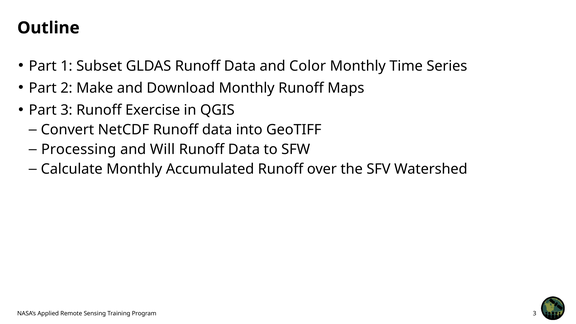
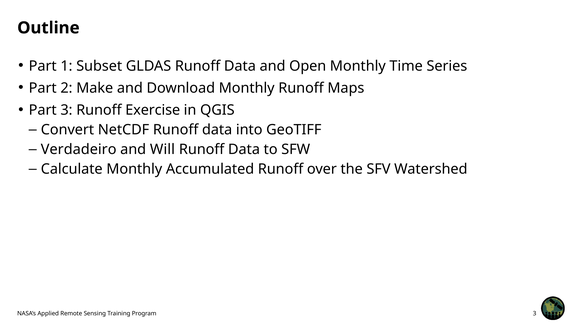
Color: Color -> Open (308, 66)
Processing: Processing -> Verdadeiro (79, 149)
